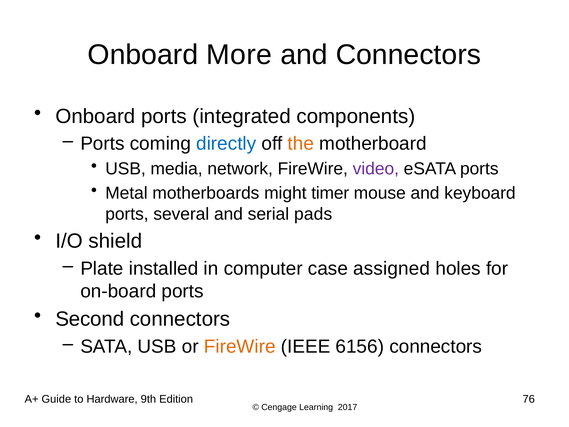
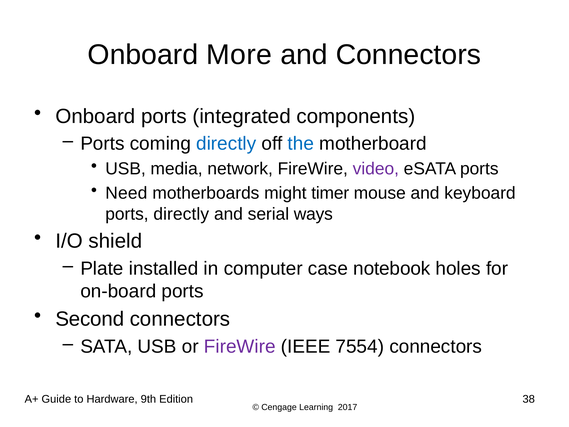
the colour: orange -> blue (301, 144)
Metal: Metal -> Need (126, 193)
ports several: several -> directly (181, 214)
pads: pads -> ways (313, 214)
assigned: assigned -> notebook (392, 268)
FireWire colour: orange -> purple (240, 346)
6156: 6156 -> 7554 (360, 346)
76: 76 -> 38 (529, 399)
